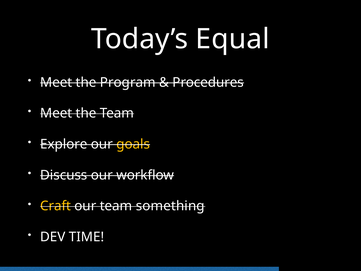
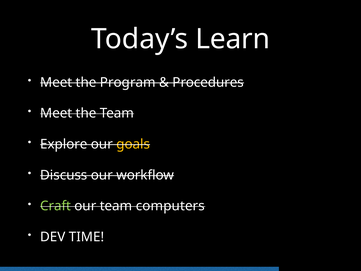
Equal: Equal -> Learn (233, 39)
Craft colour: yellow -> light green (56, 206)
something: something -> computers (170, 206)
